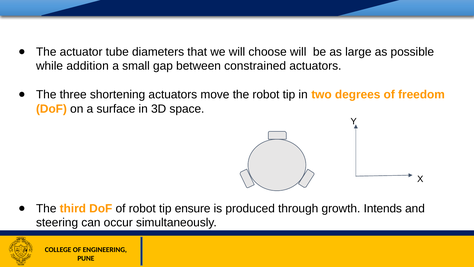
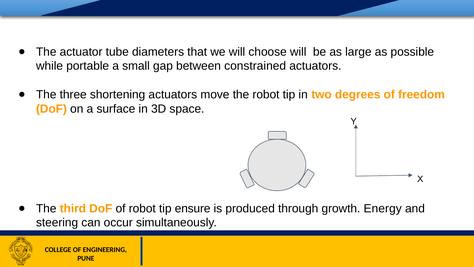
addition: addition -> portable (88, 66)
Intends: Intends -> Energy (383, 208)
